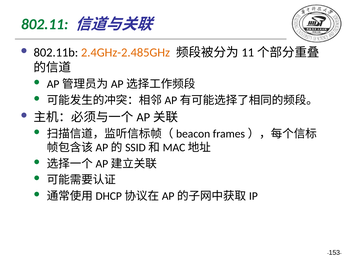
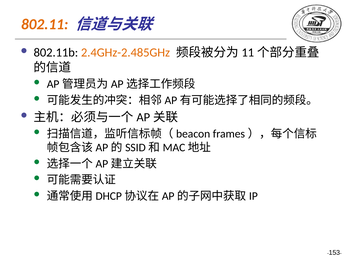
802.11 colour: green -> orange (45, 24)
